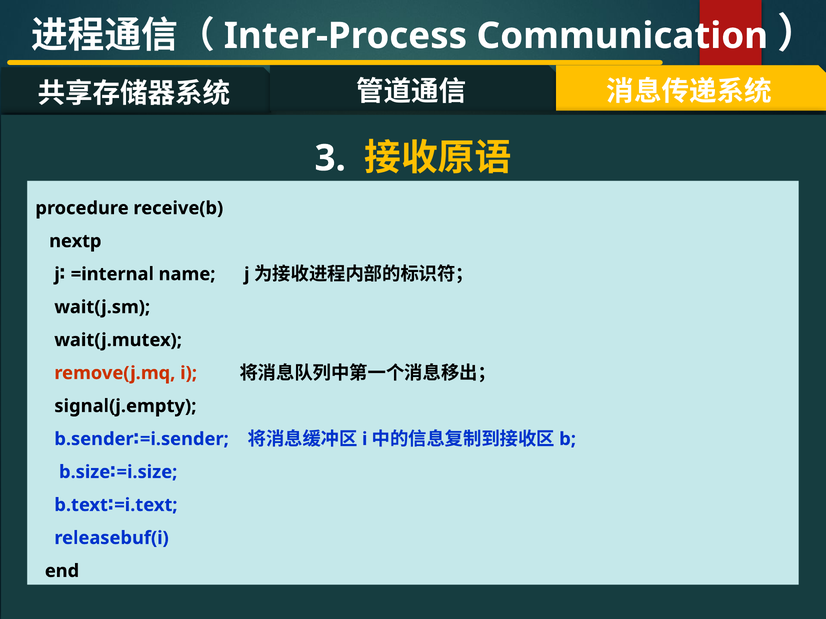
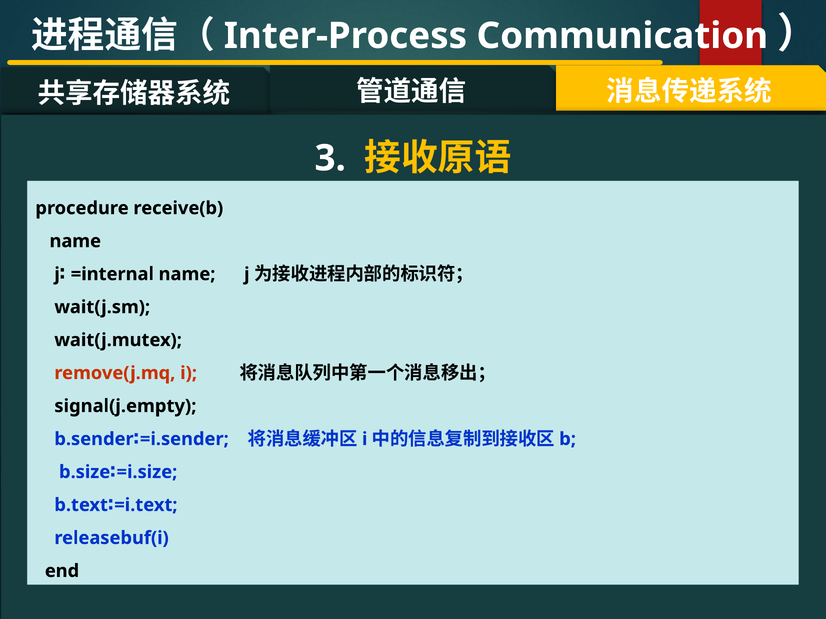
nextp: nextp -> name (75, 241)
